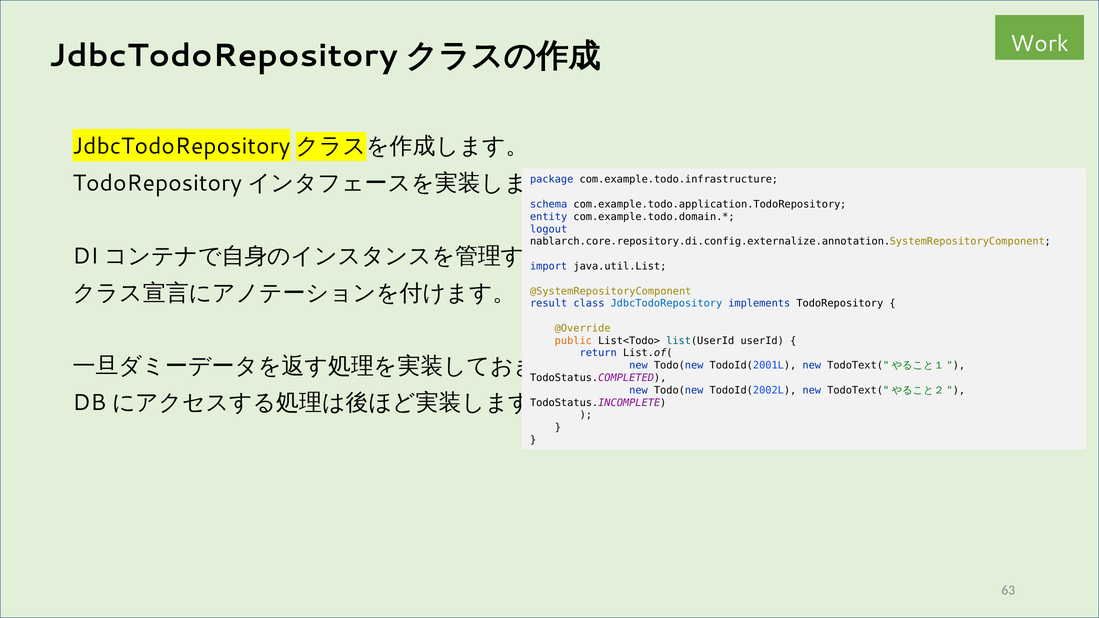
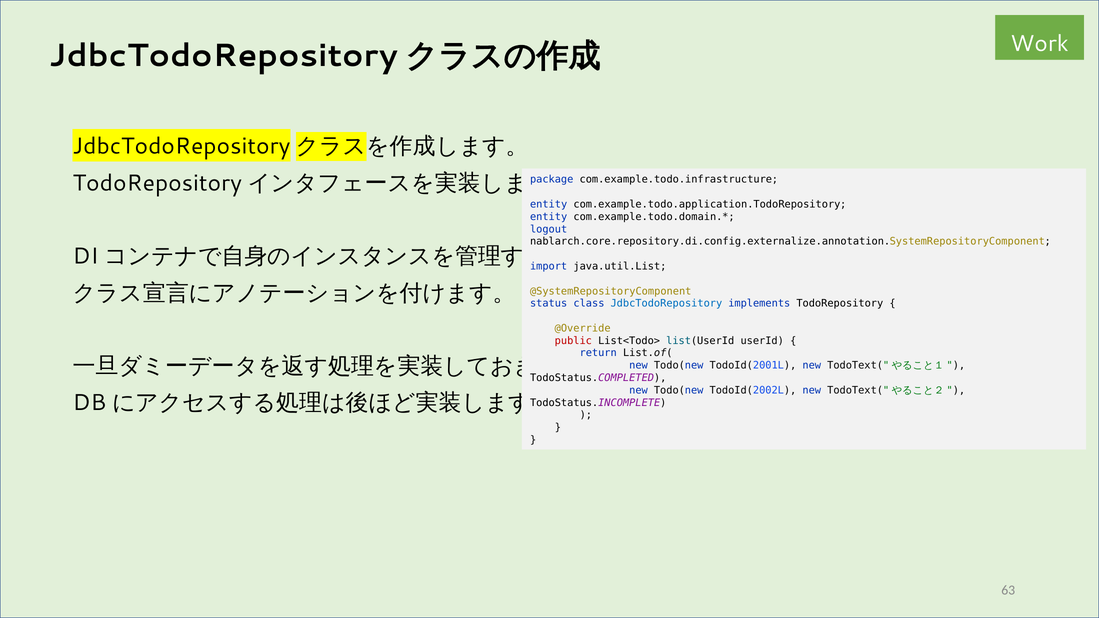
schema: schema -> entity (549, 204)
result: result -> status (549, 304)
public colour: orange -> red (573, 341)
